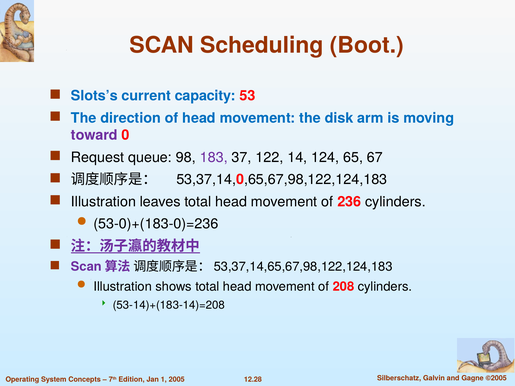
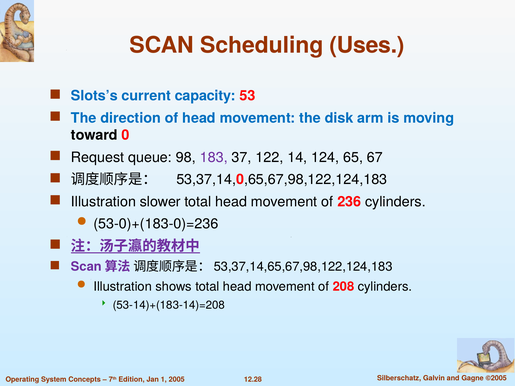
Boot: Boot -> Uses (367, 45)
toward colour: purple -> black (94, 135)
leaves: leaves -> slower (160, 202)
